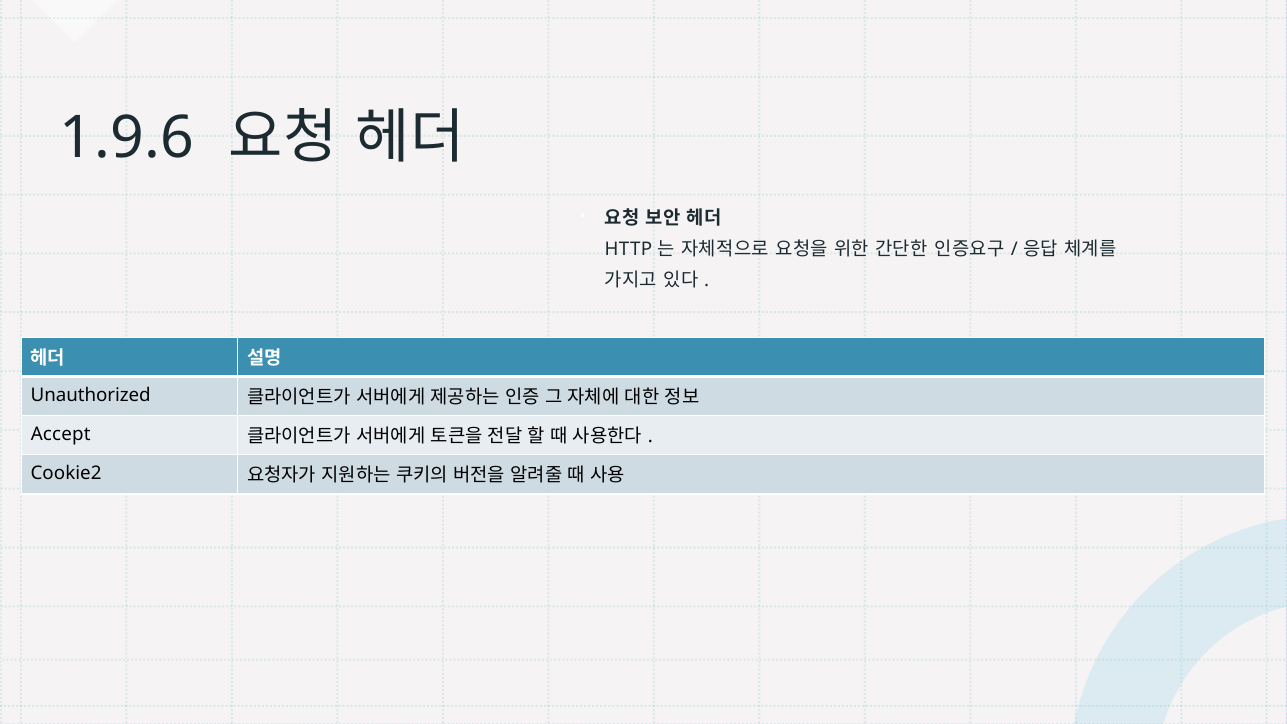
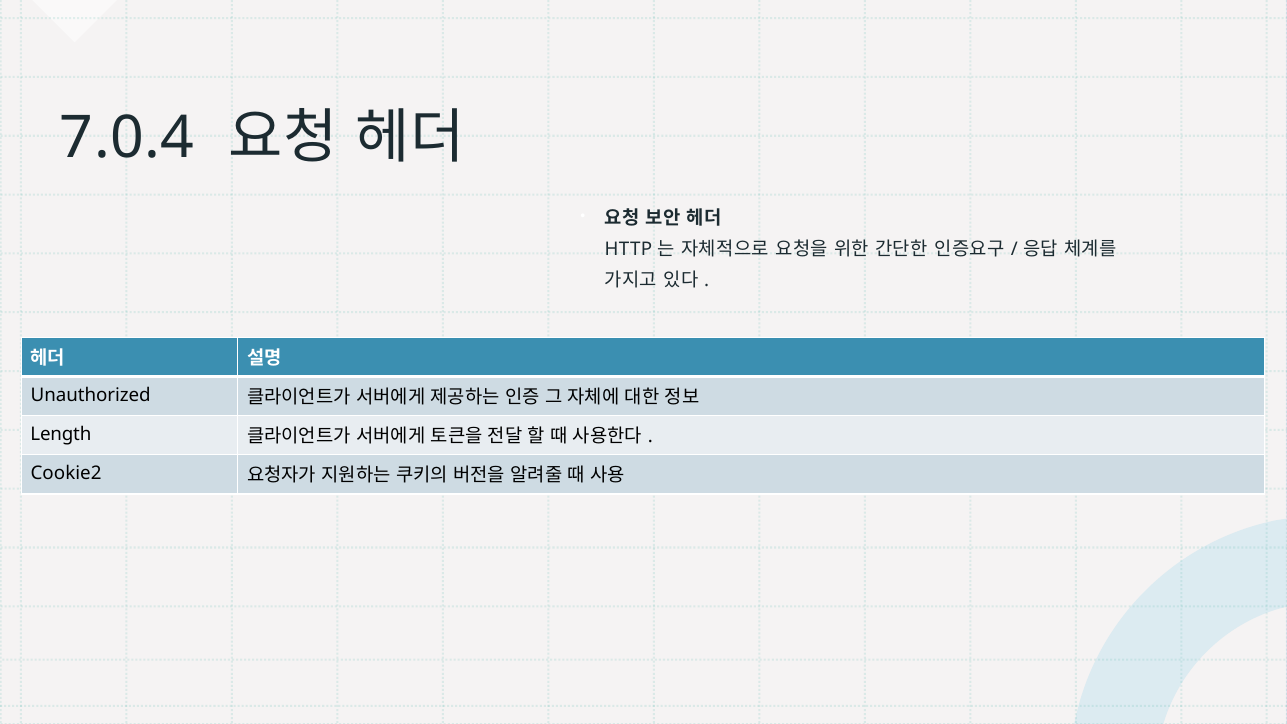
1.9.6: 1.9.6 -> 7.0.4 (127, 138)
Accept: Accept -> Length (61, 434)
